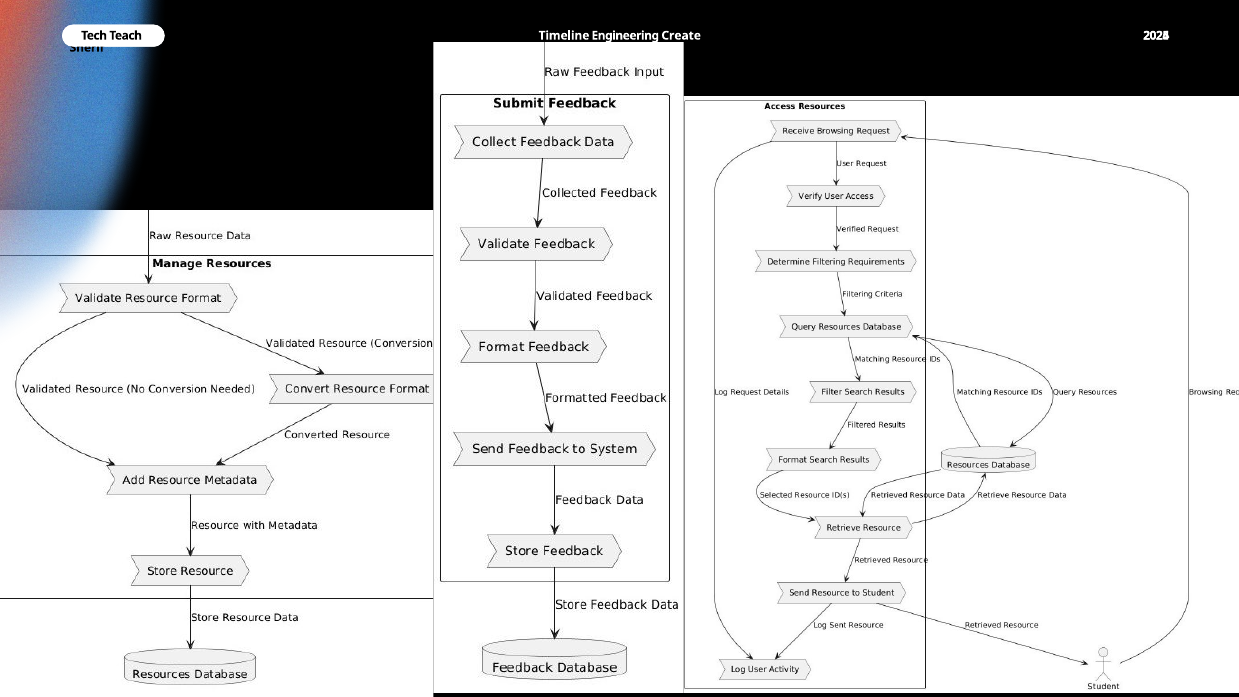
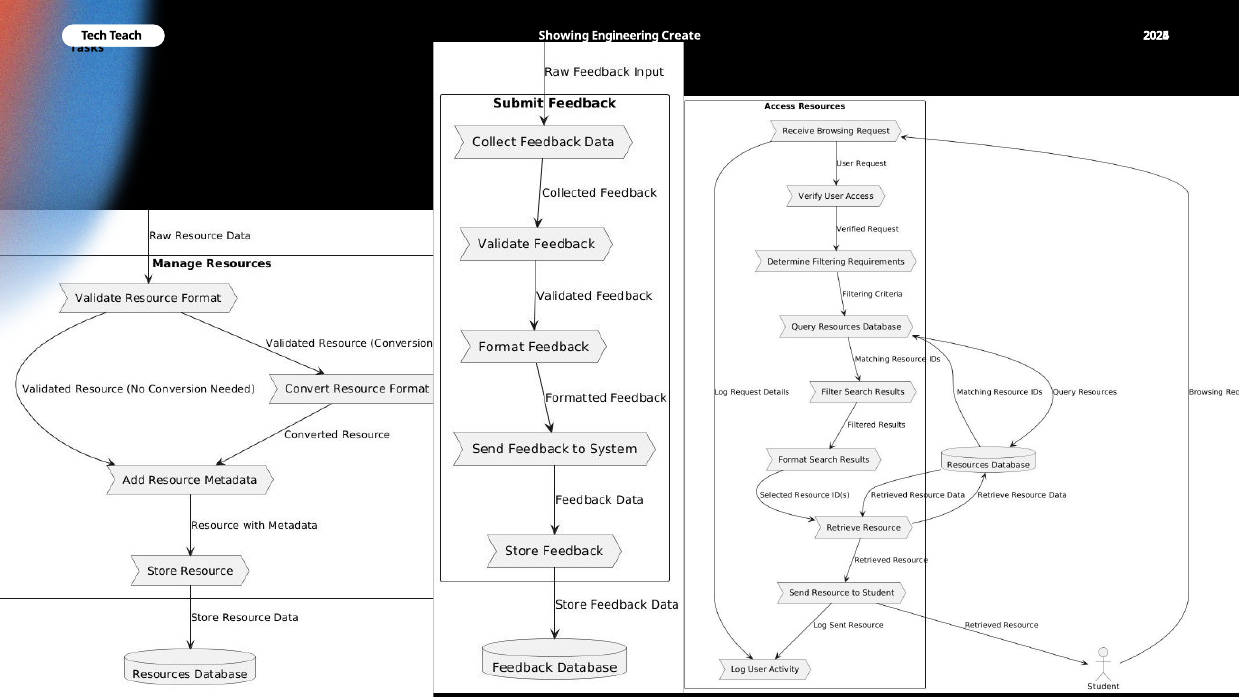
Timeline: Timeline -> Showing (564, 36)
Sherif: Sherif -> Tasks (87, 48)
